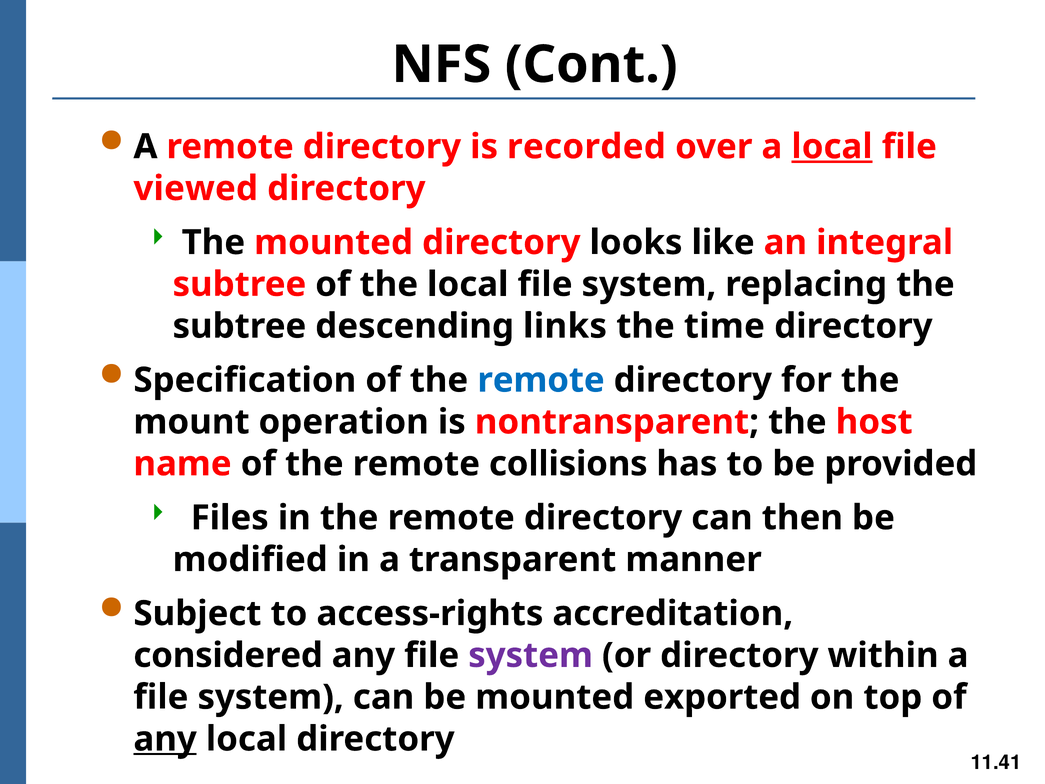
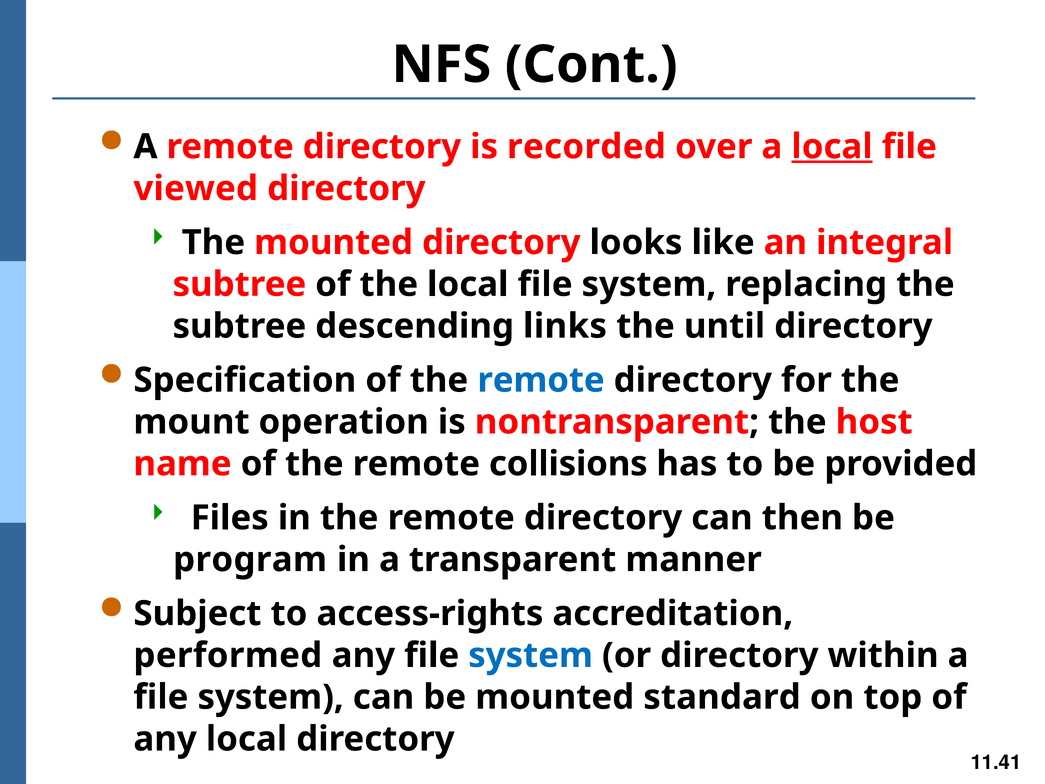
time: time -> until (724, 326)
modified: modified -> program (250, 559)
considered: considered -> performed (228, 655)
system colour: purple -> blue (531, 655)
exported: exported -> standard (722, 697)
any underline: present -> none (165, 739)
